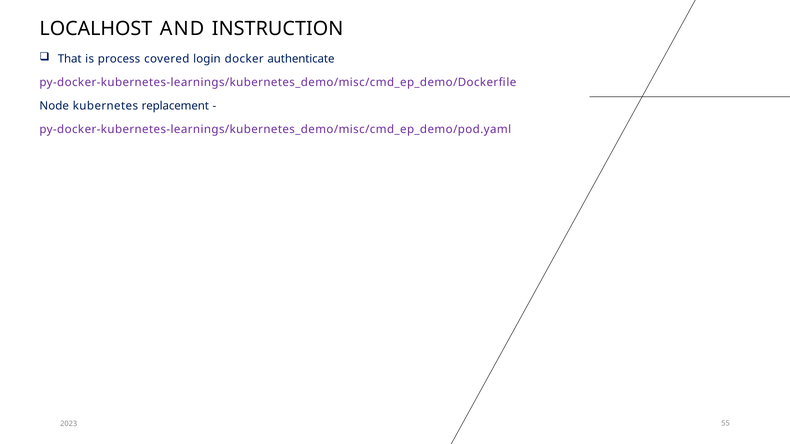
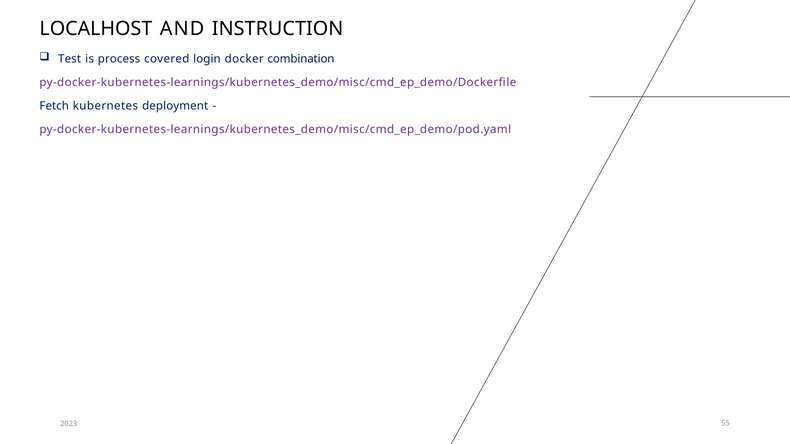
That: That -> Test (70, 59)
authenticate: authenticate -> combination (301, 59)
Node: Node -> Fetch (54, 106)
replacement: replacement -> deployment (175, 106)
